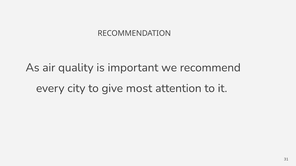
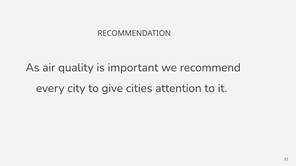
most: most -> cities (139, 88)
